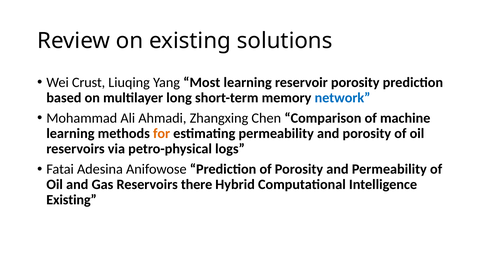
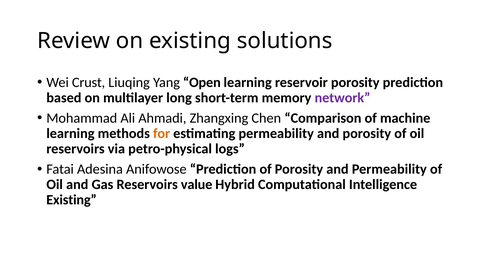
Most: Most -> Open (202, 83)
network colour: blue -> purple (342, 98)
there: there -> value (197, 185)
